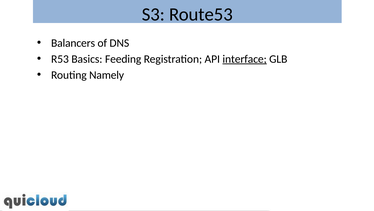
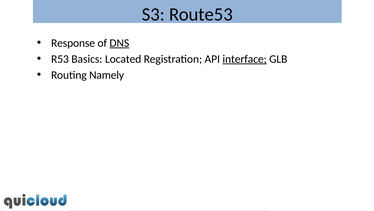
Balancers: Balancers -> Response (73, 43)
DNS underline: none -> present (119, 43)
Feeding: Feeding -> Located (123, 59)
